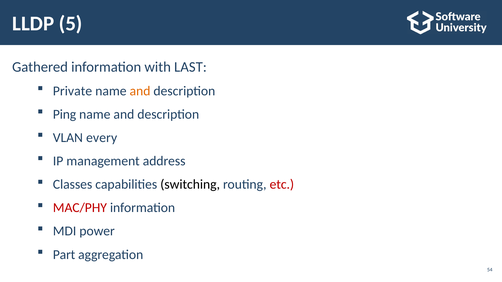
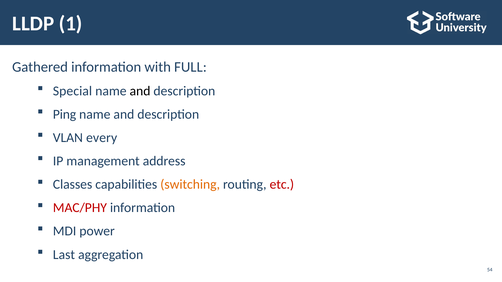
5: 5 -> 1 (71, 24)
LAST: LAST -> FULL (190, 67)
Private: Private -> Special (73, 91)
and colour: orange -> black (140, 91)
switching colour: black -> orange (190, 185)
Part: Part -> Last (64, 255)
